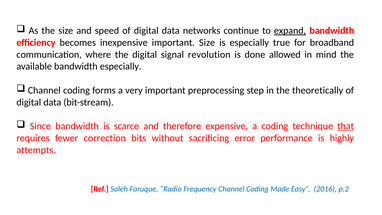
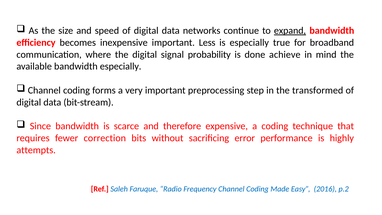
important Size: Size -> Less (207, 43)
revolution: revolution -> probability (209, 54)
allowed: allowed -> achieve (285, 54)
theoretically: theoretically -> transformed (318, 90)
that underline: present -> none (346, 126)
